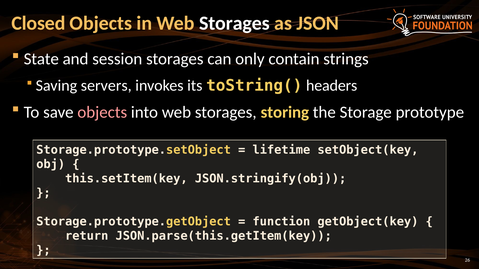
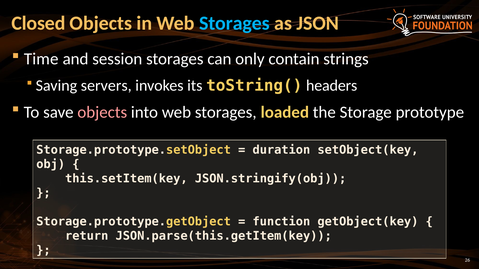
Storages colour: white -> light blue (235, 23)
State: State -> Time (41, 59)
storing: storing -> loaded (285, 113)
lifetime: lifetime -> duration (281, 150)
